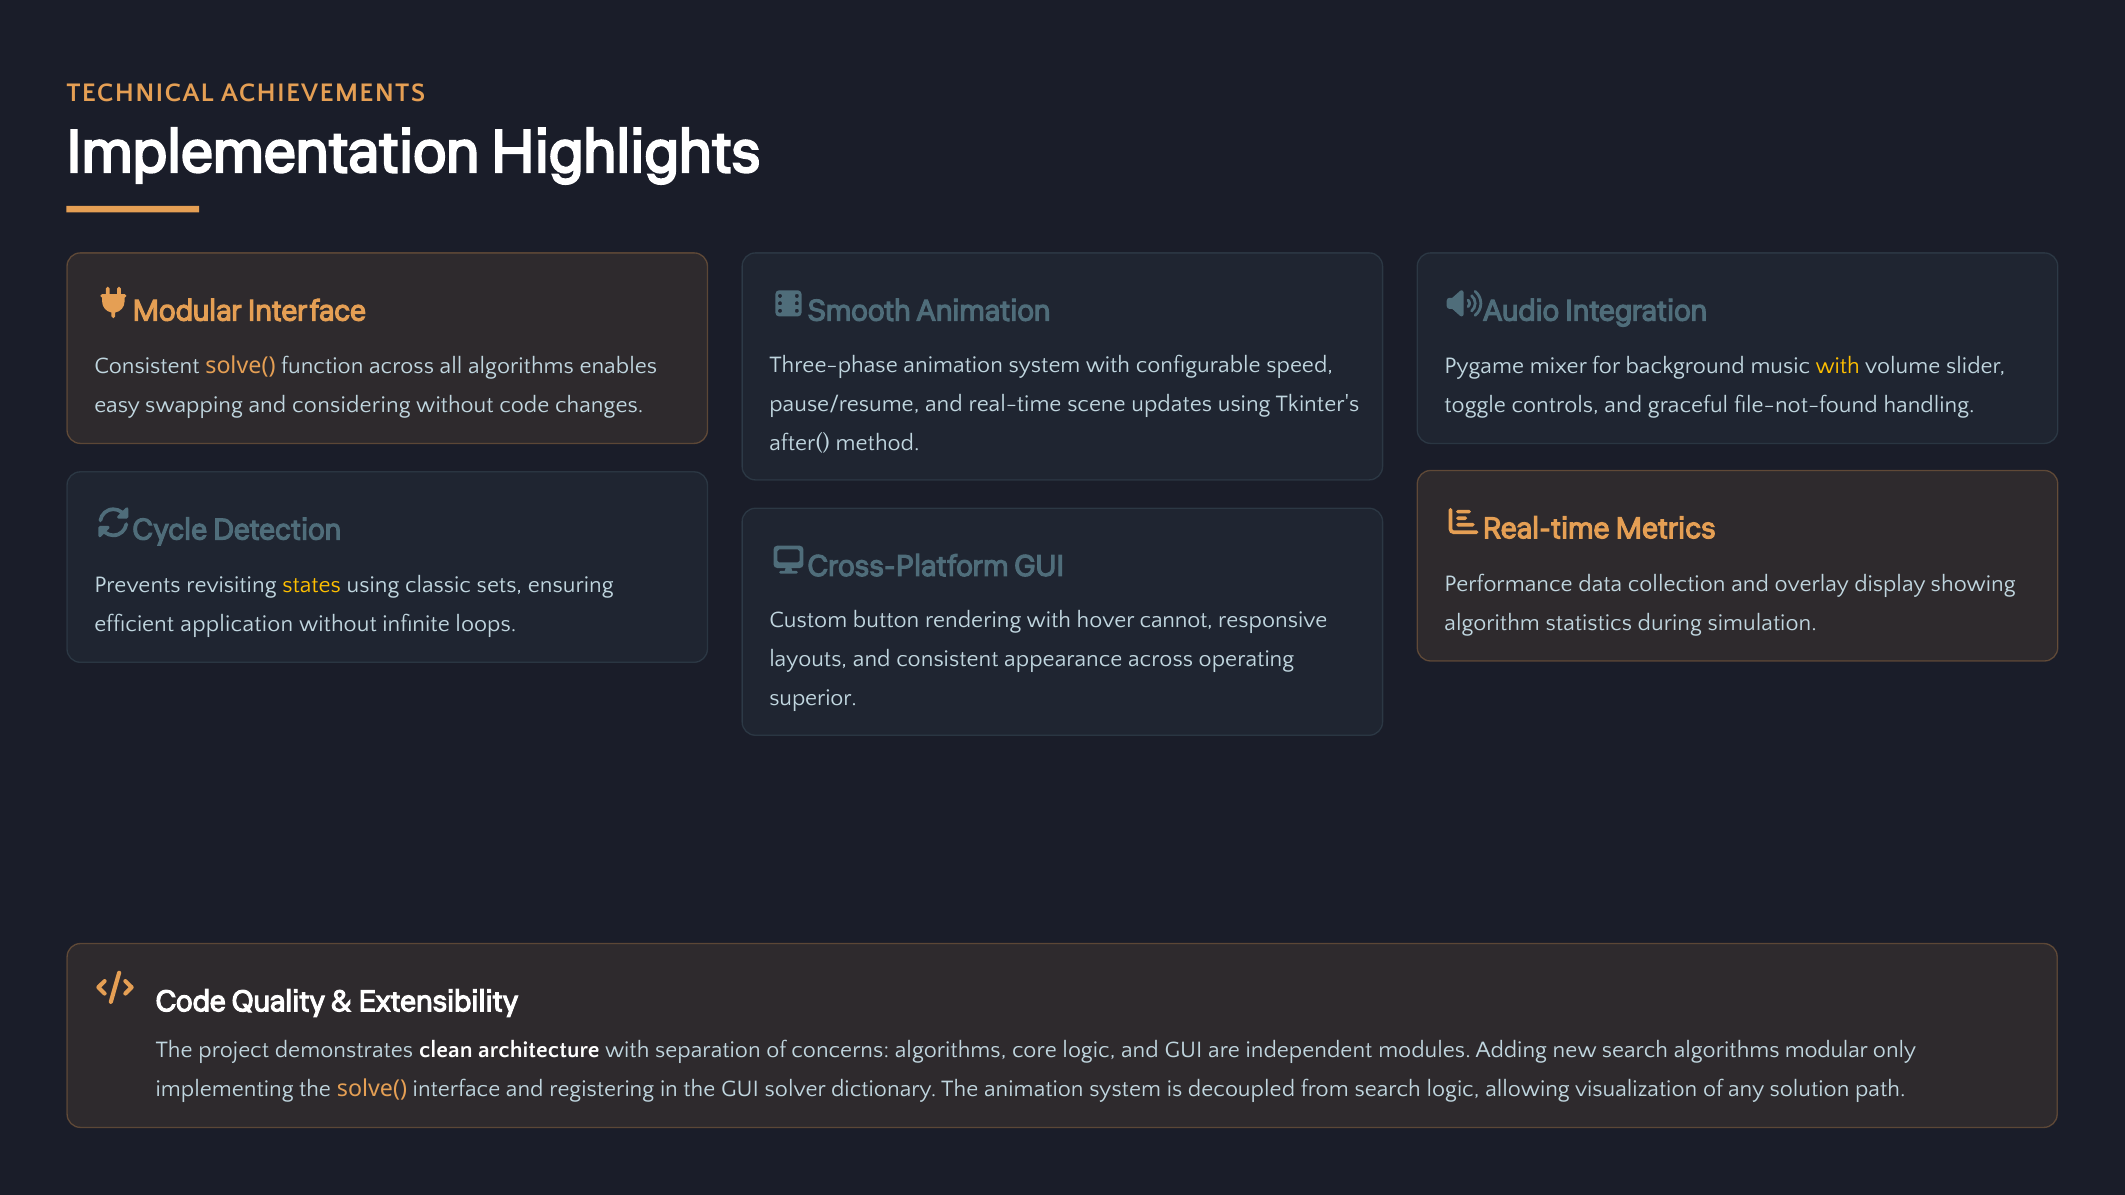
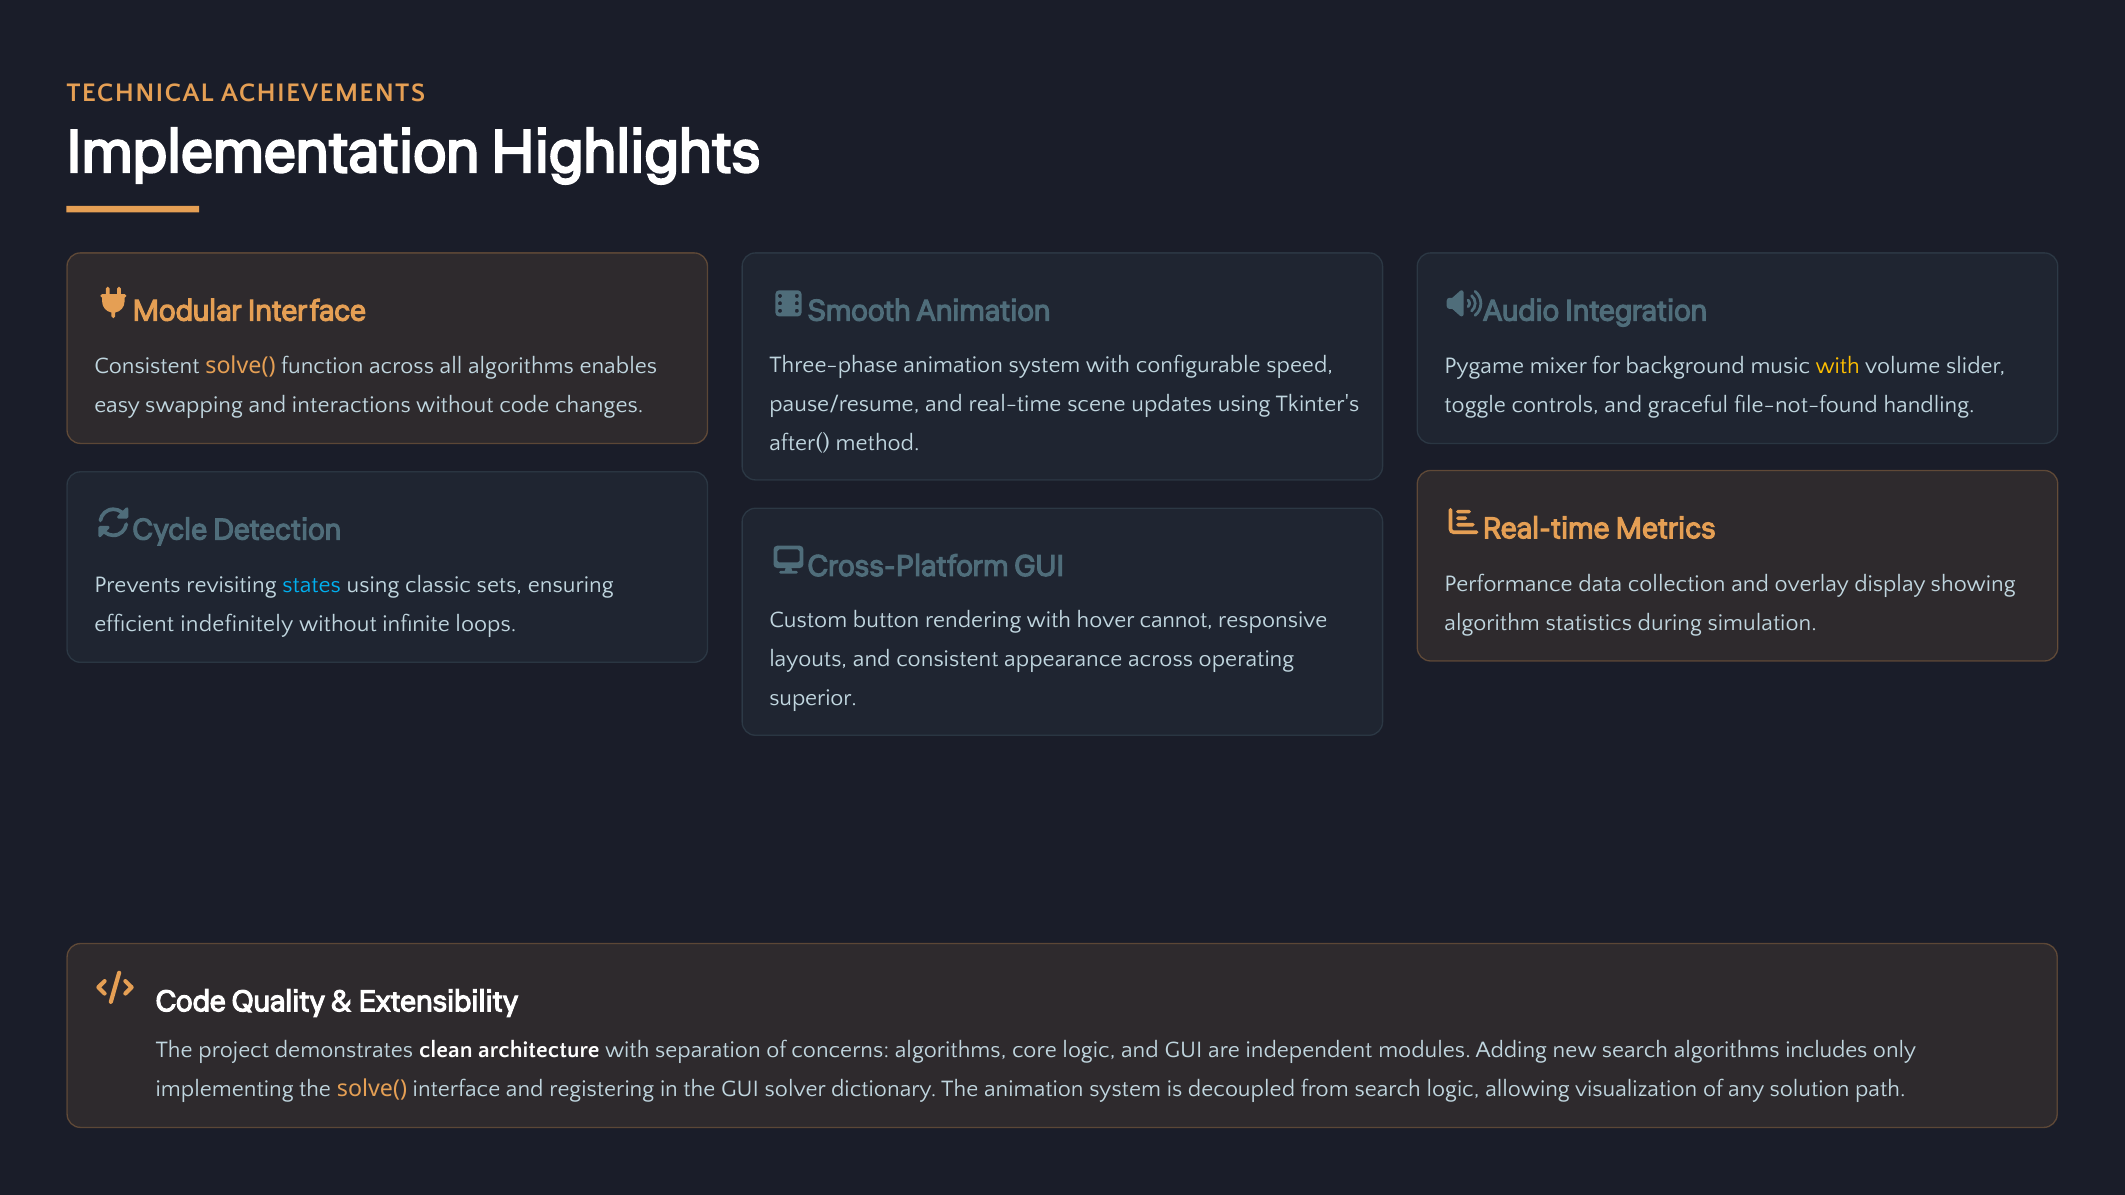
considering: considering -> interactions (351, 405)
states colour: yellow -> light blue (312, 585)
application: application -> indefinitely (237, 624)
algorithms modular: modular -> includes (1826, 1050)
